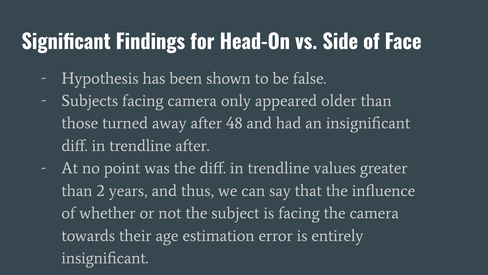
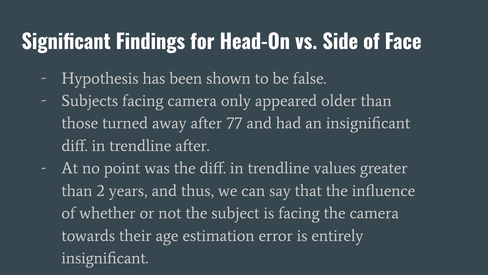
48: 48 -> 77 (234, 123)
